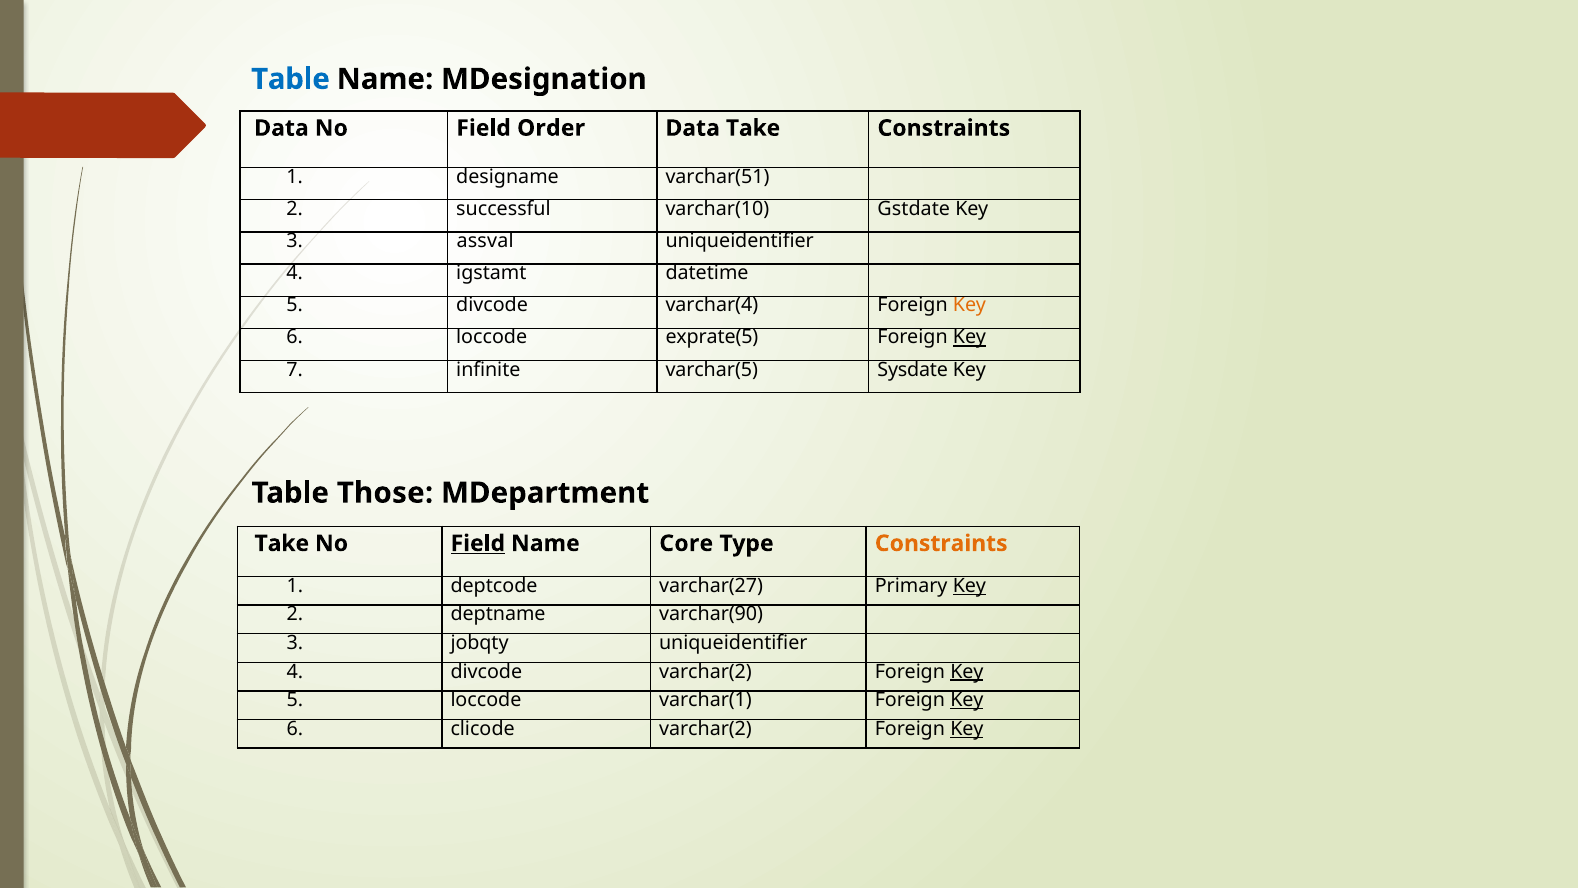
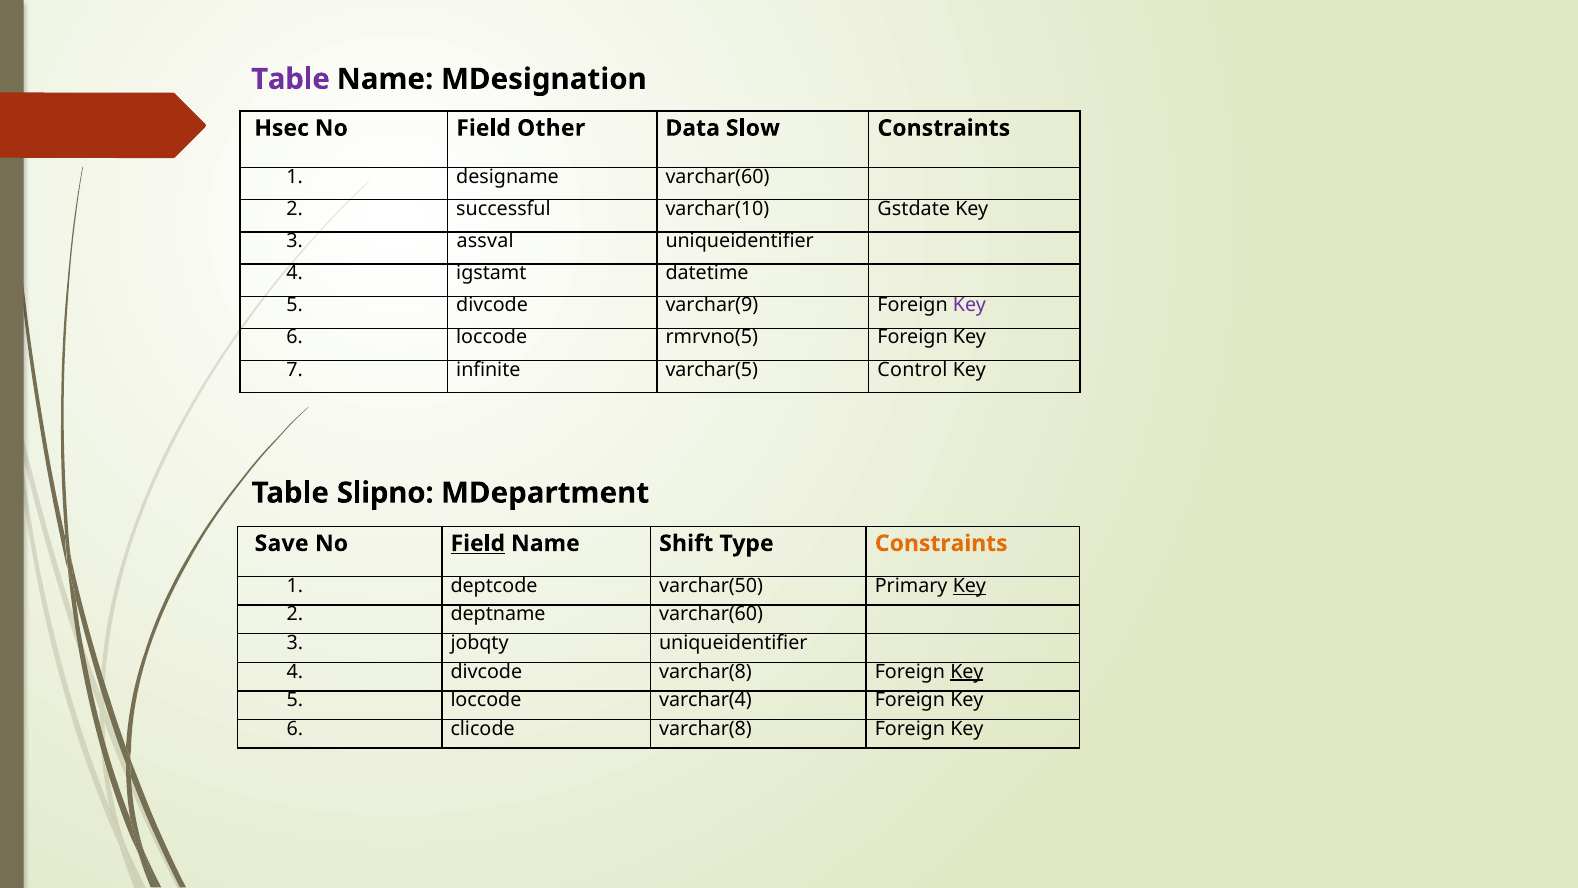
Table colour: blue -> purple (290, 79)
Data: Data -> Hsec (282, 128)
Order: Order -> Other (551, 128)
Data Take: Take -> Slow (753, 128)
designame varchar(51: varchar(51 -> varchar(60 (717, 177)
varchar(4: varchar(4 -> varchar(9 (712, 305)
Key colour: orange -> purple (970, 305)
exprate(5: exprate(5 -> rmrvno(5 (712, 337)
Key underline: present -> none (970, 337)
Sysdate: Sysdate -> Control (912, 369)
Those: Those -> Slipno (385, 493)
Take: Take -> Save (282, 543)
Core: Core -> Shift (686, 543)
varchar(27: varchar(27 -> varchar(50 (711, 586)
deptname varchar(90: varchar(90 -> varchar(60 (711, 614)
divcode varchar(2: varchar(2 -> varchar(8 (706, 671)
varchar(1: varchar(1 -> varchar(4 (706, 700)
Key underline: present -> none (967, 700)
clicode varchar(2: varchar(2 -> varchar(8 (706, 728)
Key underline: present -> none (967, 728)
